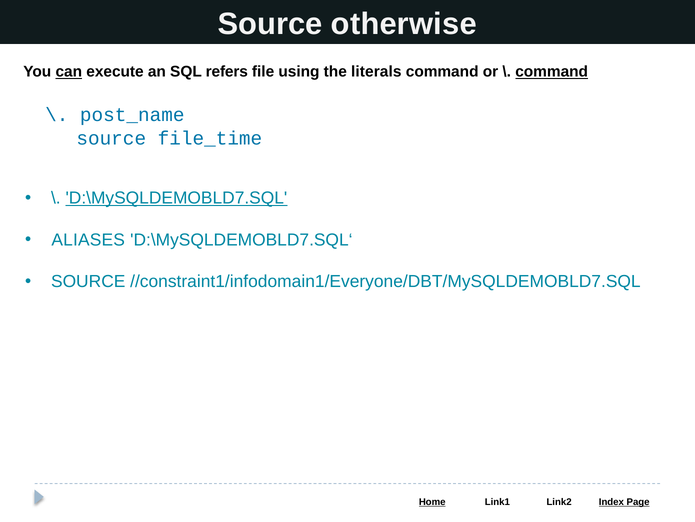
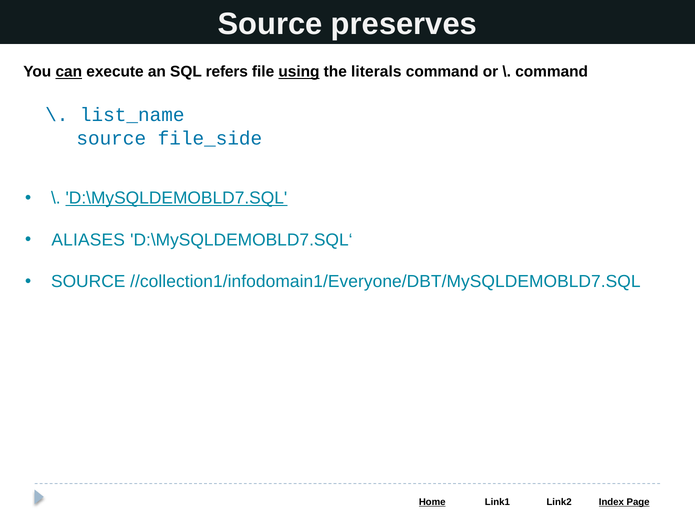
otherwise: otherwise -> preserves (404, 24)
using underline: none -> present (299, 72)
command underline: present -> none (552, 72)
post_name: post_name -> list_name (132, 115)
file_time: file_time -> file_side (210, 138)
//constraint1/infodomain1/Everyone/DBT/MySQLDEMOBLD7.SQL: //constraint1/infodomain1/Everyone/DBT/MySQLDEMOBLD7.SQL -> //collection1/infodomain1/Everyone/DBT/MySQLDEMOBLD7.SQL (385, 281)
